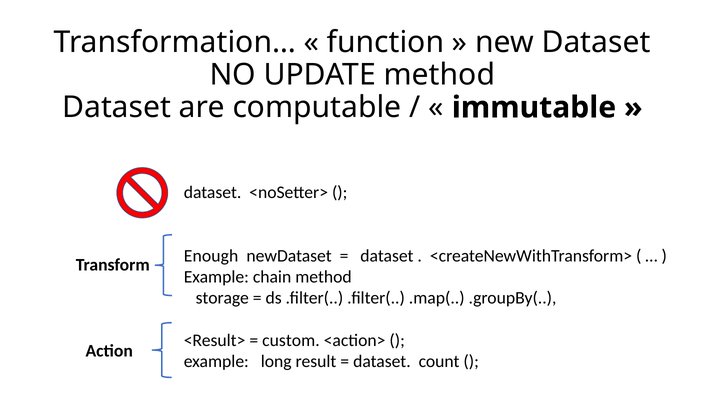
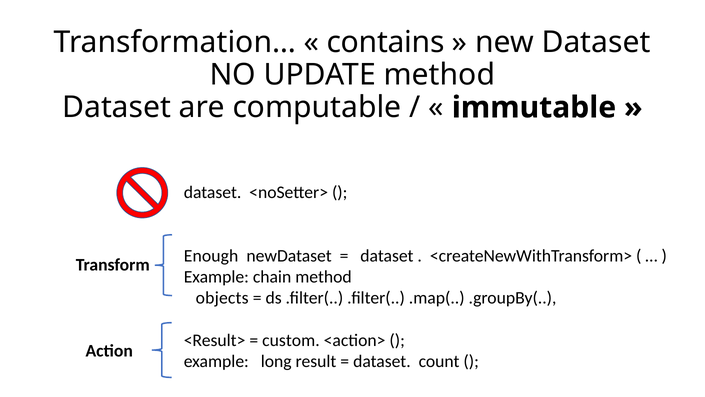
function: function -> contains (386, 42)
storage: storage -> objects (222, 298)
